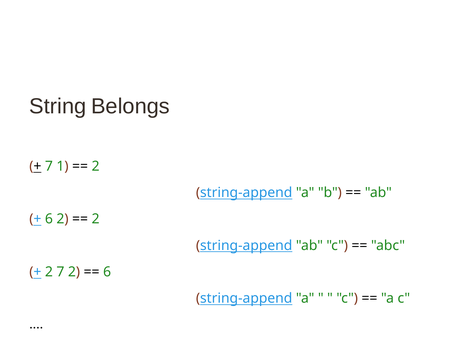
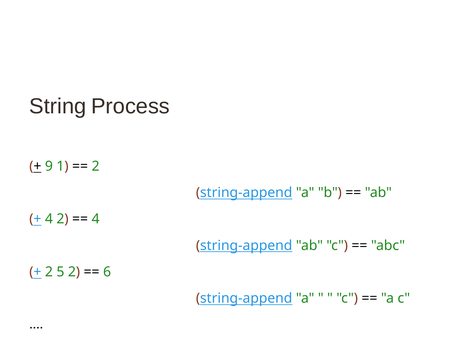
Belongs: Belongs -> Process (130, 106)
7: 7 -> 9 (49, 166)
6: 6 -> 4 (49, 219)
2: 2 -> 4 (96, 219)
2 7: 7 -> 5 (60, 272)
